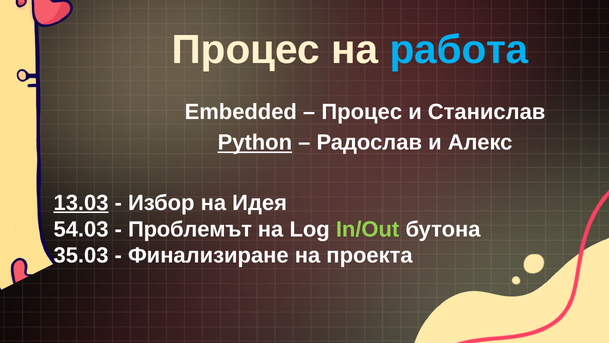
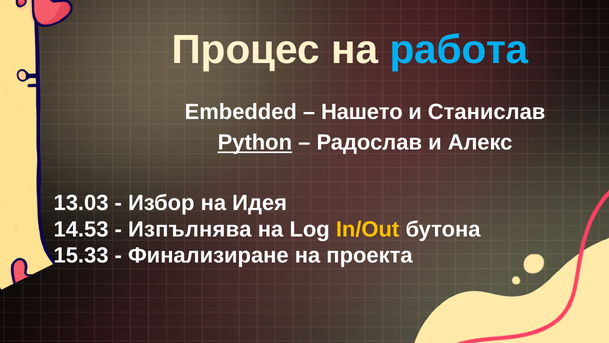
Процес: Процес -> Нашето (362, 112)
13.03 underline: present -> none (81, 203)
54.03: 54.03 -> 14.53 (81, 229)
Проблемът: Проблемът -> Изпълнява (190, 229)
In/Out colour: light green -> yellow (368, 229)
35.03: 35.03 -> 15.33 (81, 255)
